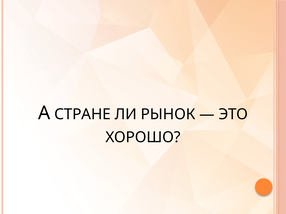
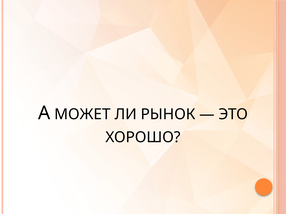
СТРАНЕ: СТРАНЕ -> МОЖЕТ (82, 115)
